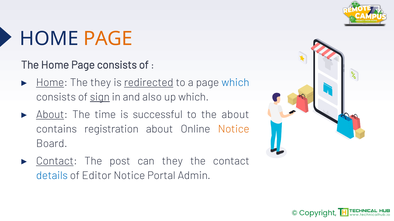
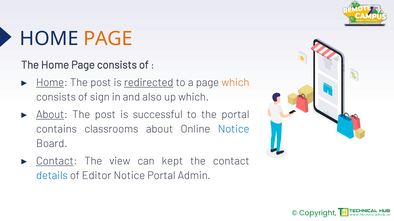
Home The they: they -> post (101, 83)
which colour: blue -> orange (235, 83)
sign underline: present -> none (100, 97)
About The time: time -> post (105, 115)
the about: about -> portal (235, 115)
registration: registration -> classrooms (111, 129)
Notice colour: orange -> blue (234, 129)
post: post -> view (120, 162)
can they: they -> kept (172, 162)
